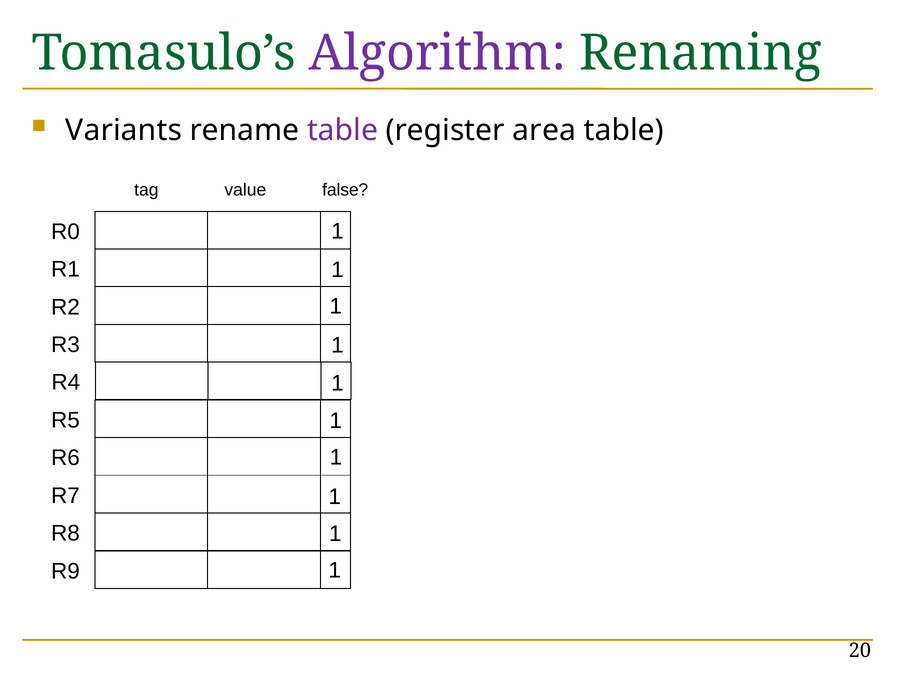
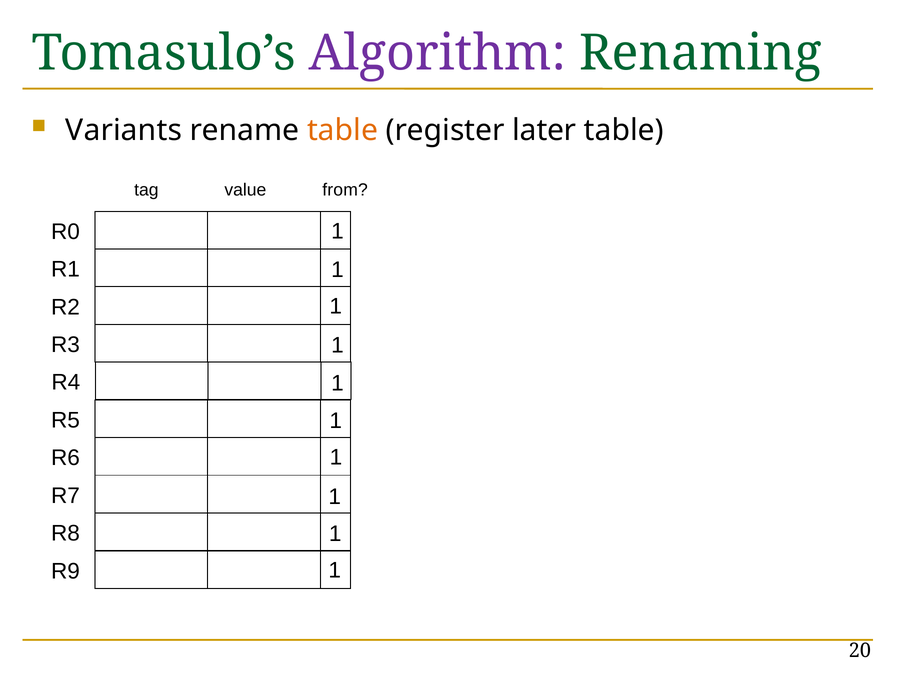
table colour: purple -> orange (343, 131)
area: area -> later (544, 131)
false: false -> from (345, 190)
